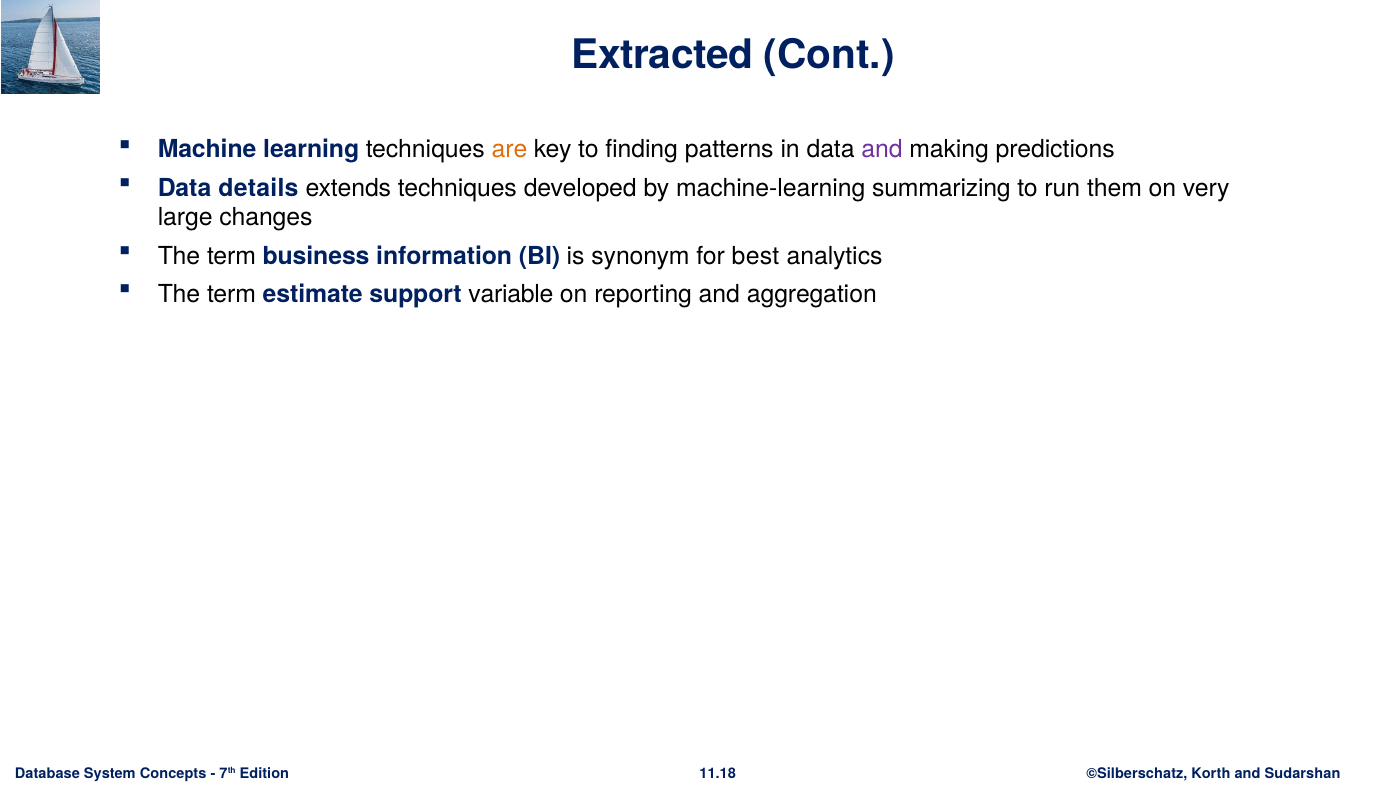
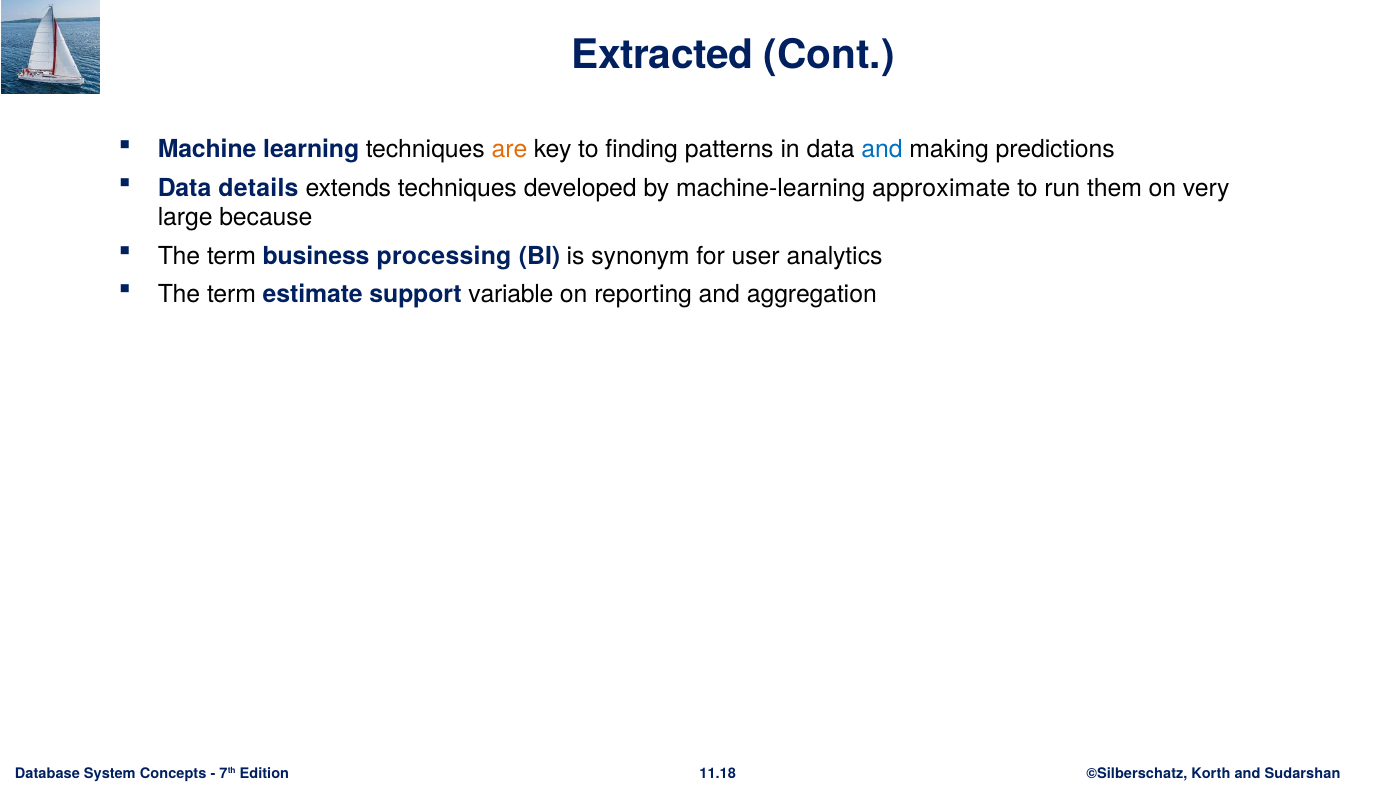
and colour: purple -> blue (882, 150)
summarizing: summarizing -> approximate (941, 188)
changes: changes -> because (266, 218)
information: information -> processing (444, 256)
best: best -> user (756, 256)
